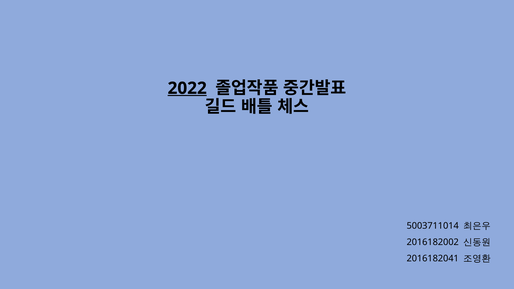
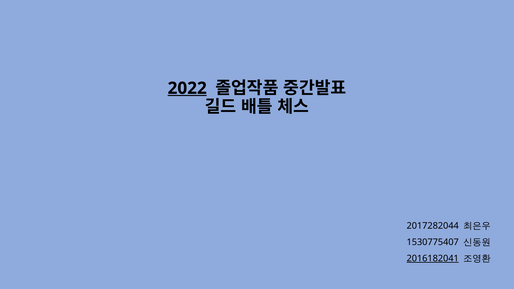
5003711014: 5003711014 -> 2017282044 (433, 226)
2016182002: 2016182002 -> 1530775407 (433, 242)
2016182041 underline: none -> present (433, 259)
